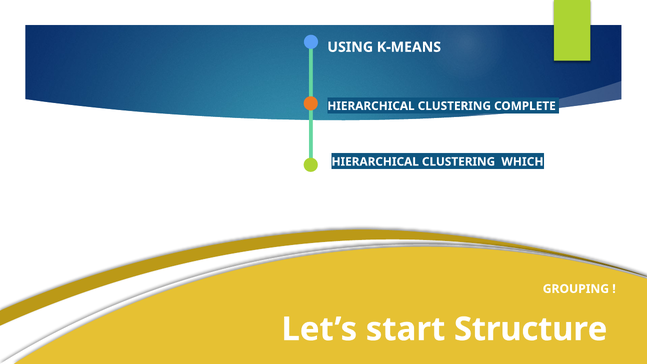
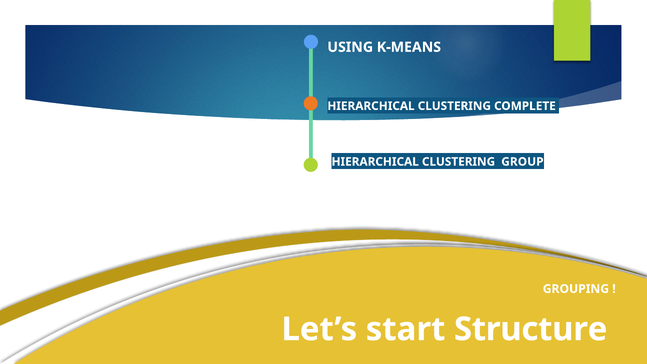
WHICH: WHICH -> GROUP (522, 162)
